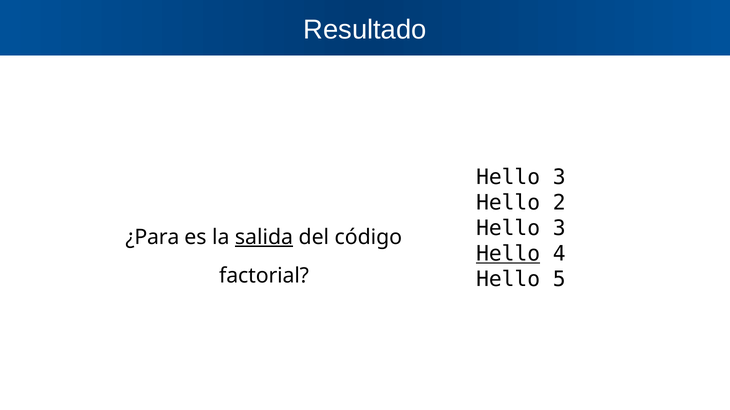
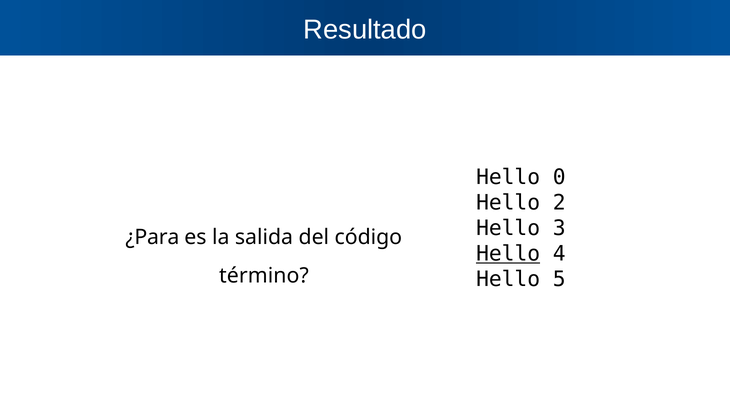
3: 3 -> 0 (559, 178)
salida underline: present -> none (264, 238)
factorial: factorial -> término (264, 276)
